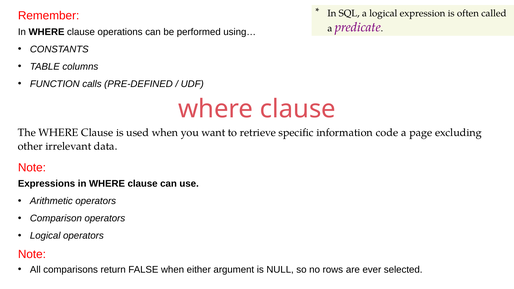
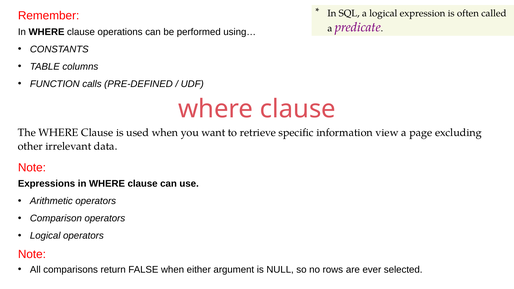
code: code -> view (387, 133)
